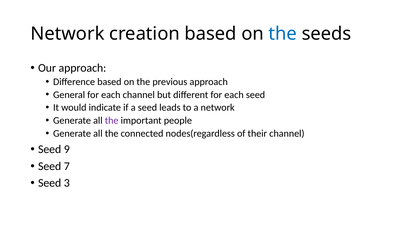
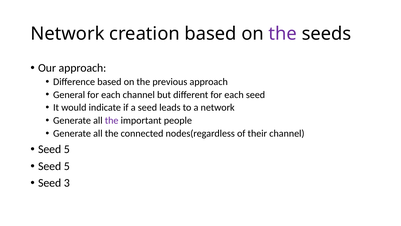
the colour: blue -> purple (283, 34)
9: 9 -> 5 (67, 149)
7: 7 -> 5 (67, 166)
